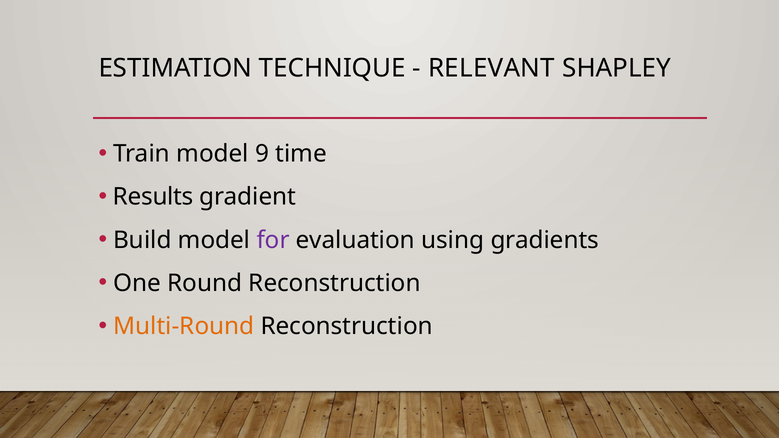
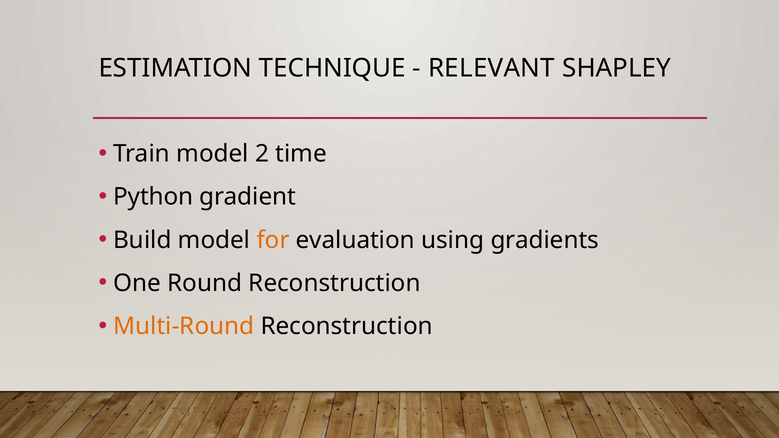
9: 9 -> 2 (262, 154)
Results: Results -> Python (153, 197)
for colour: purple -> orange (273, 240)
